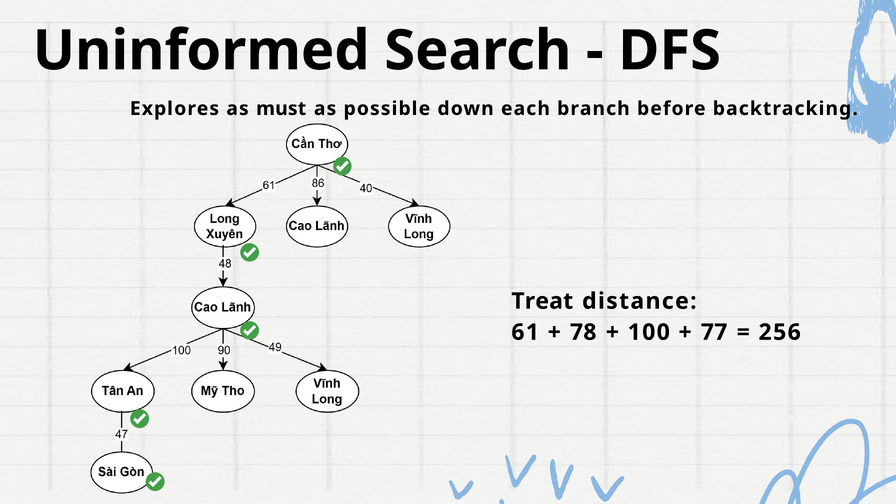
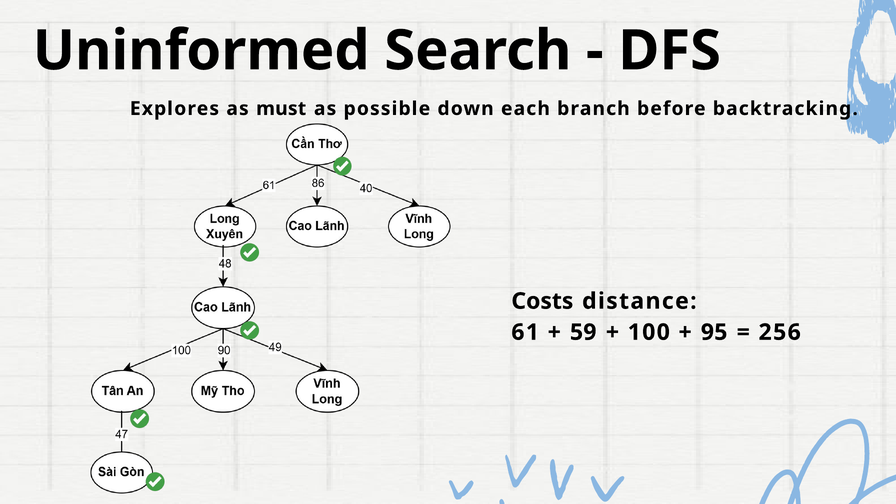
Treat: Treat -> Costs (542, 301)
78: 78 -> 59 (583, 332)
77: 77 -> 95 (714, 332)
